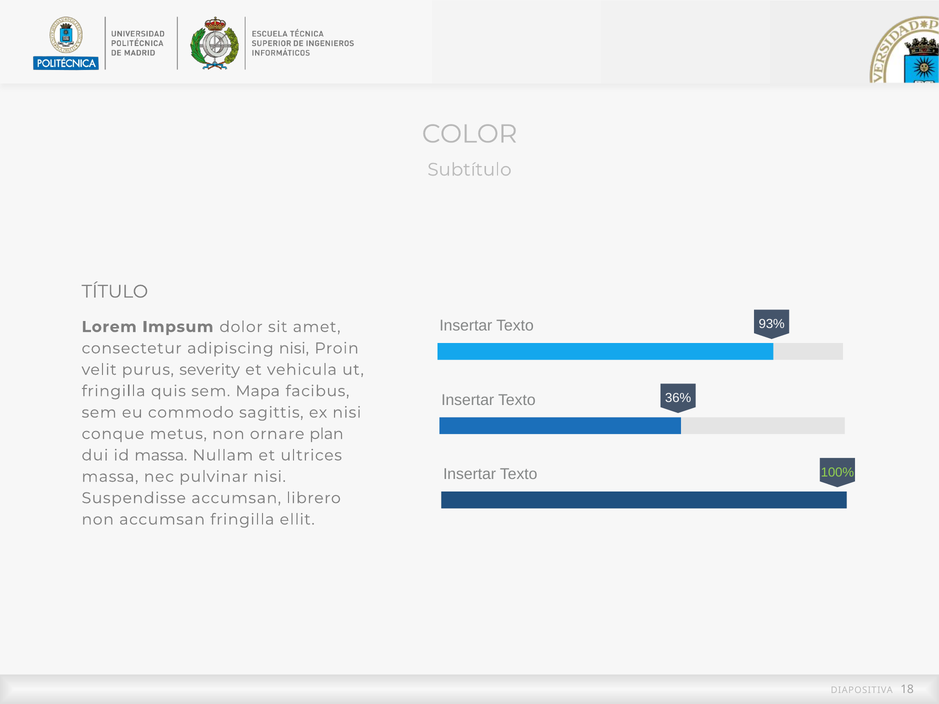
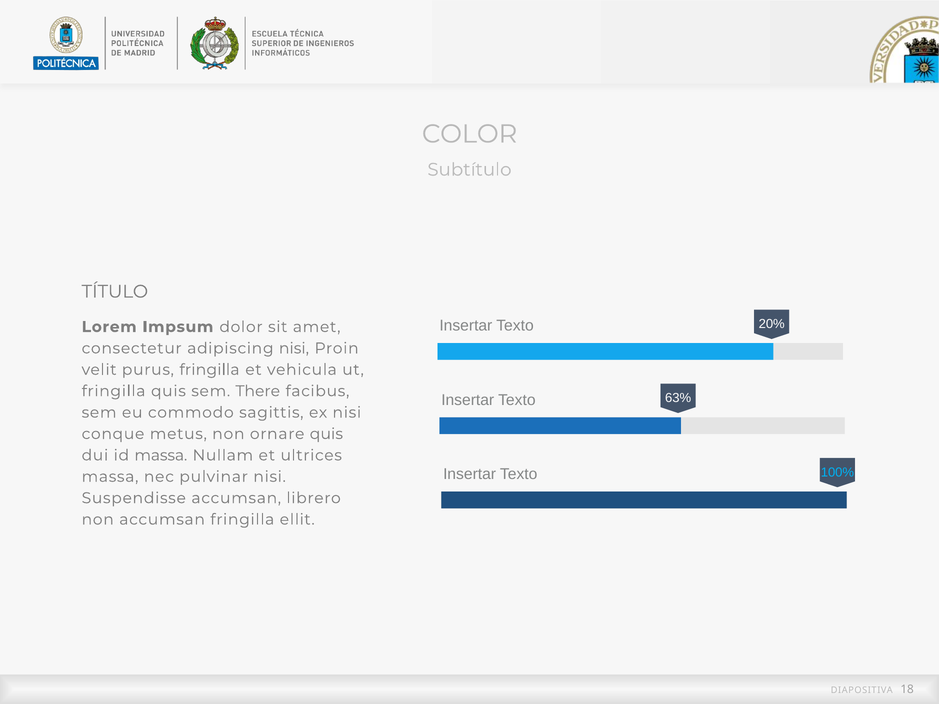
93%: 93% -> 20% (772, 324)
purus severity: severity -> fringilla (210, 370)
Mapa: Mapa -> There (258, 391)
36%: 36% -> 63% (678, 398)
ornare plan: plan -> quis (326, 434)
100% colour: light green -> light blue (837, 473)
